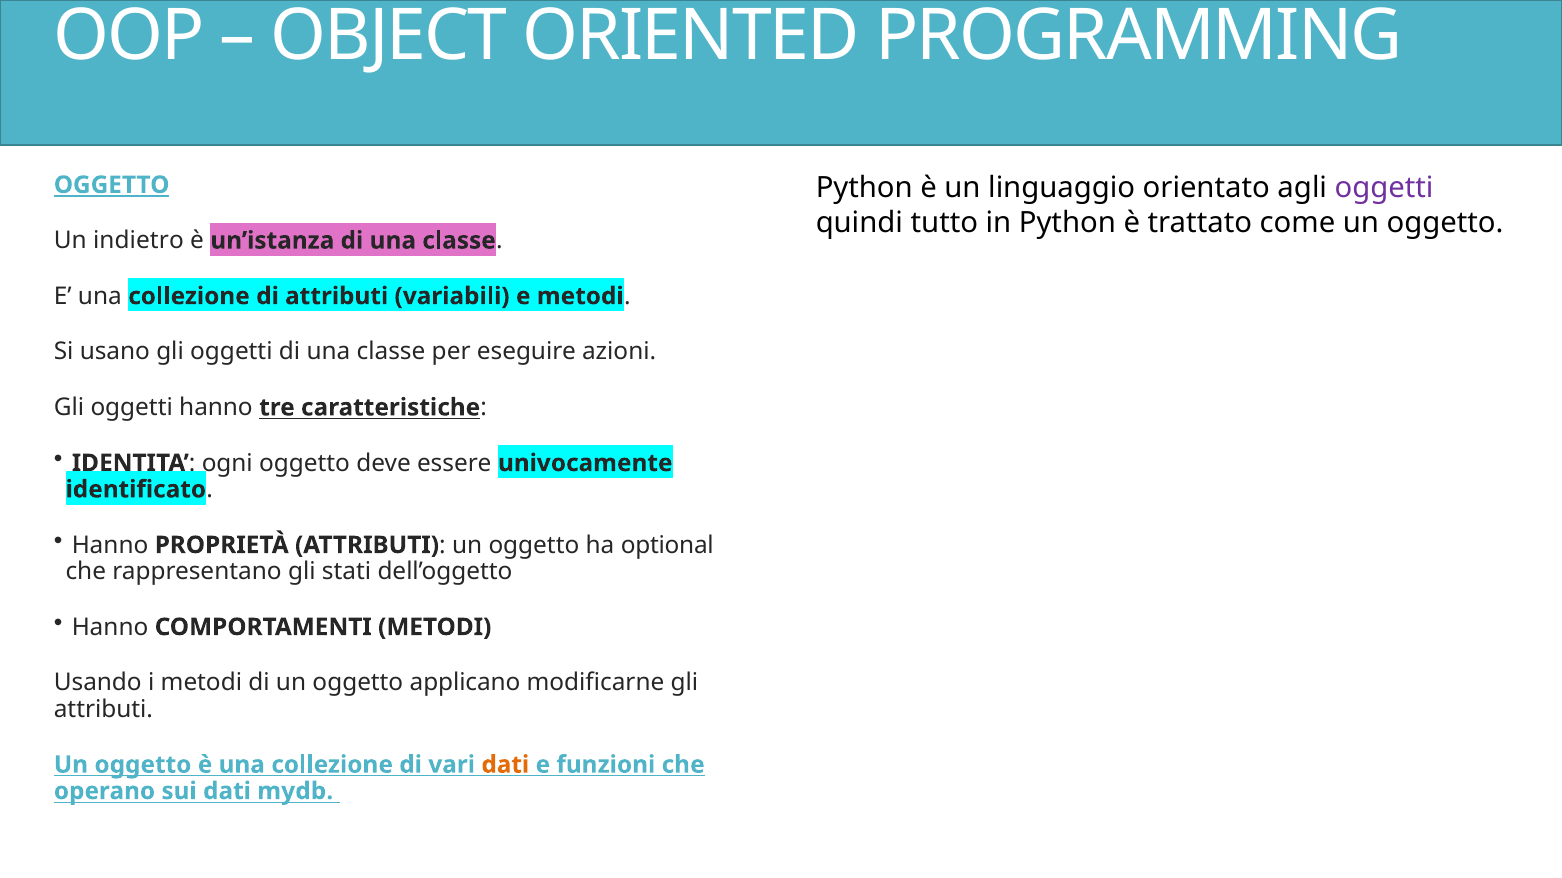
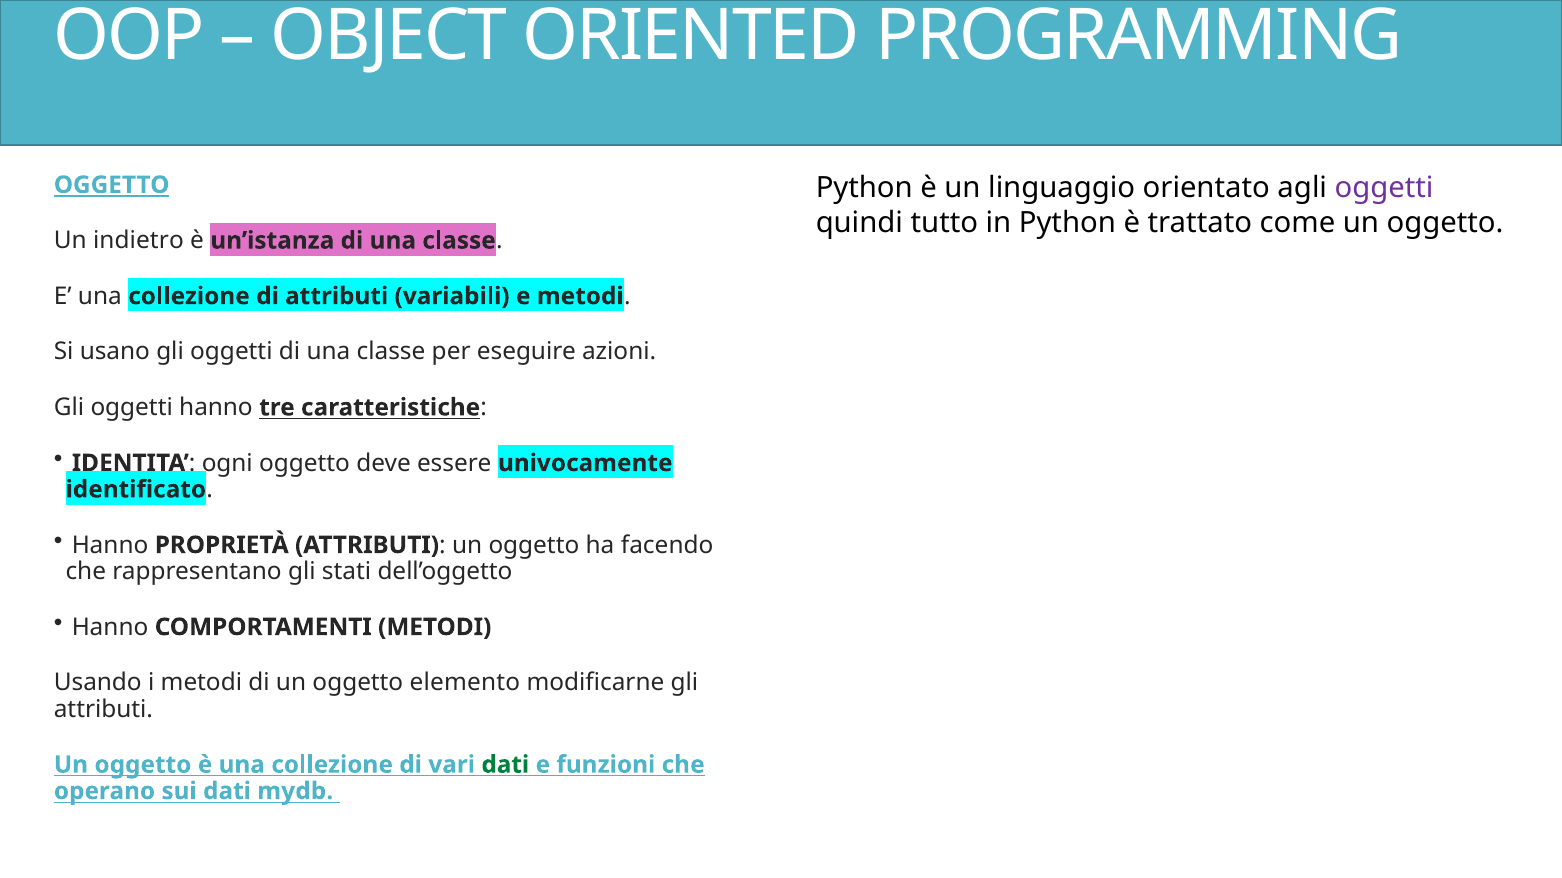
optional: optional -> facendo (667, 545)
applicano: applicano -> elemento (465, 683)
dati colour: orange -> green (505, 765)
